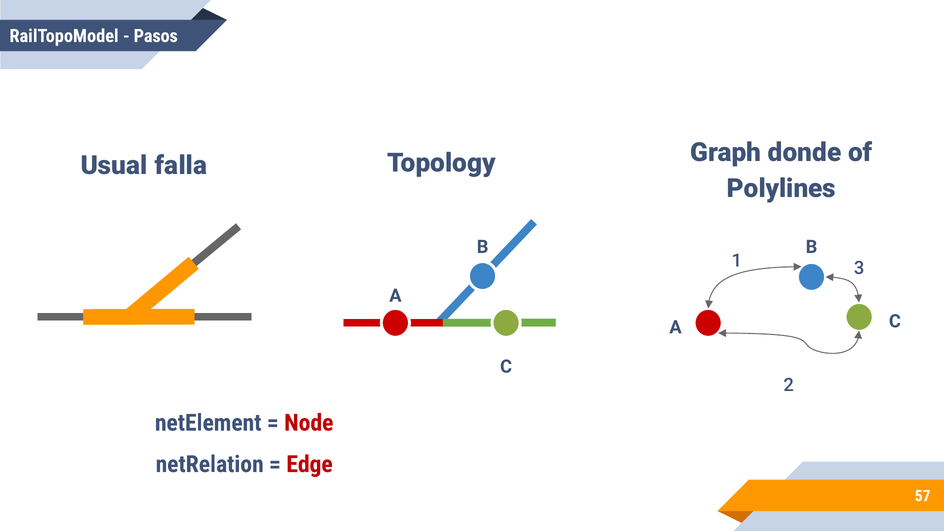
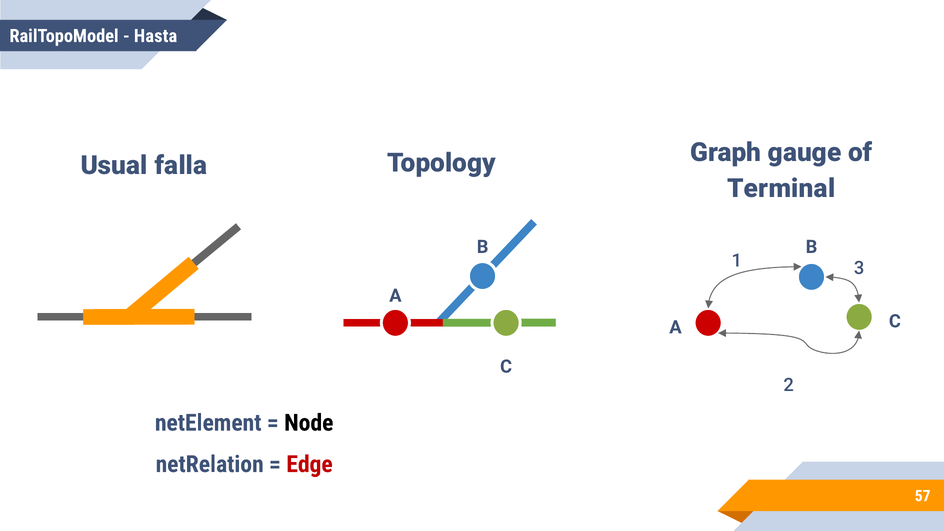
Pasos: Pasos -> Hasta (156, 36)
donde: donde -> gauge (805, 152)
Polylines: Polylines -> Terminal (781, 189)
Node colour: red -> black (309, 423)
